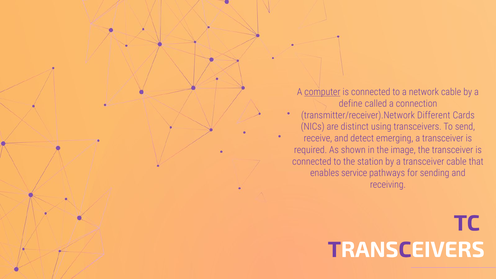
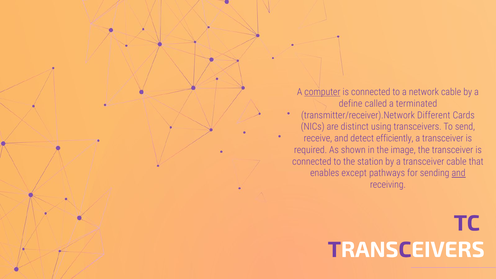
connection: connection -> terminated (417, 104)
emerging: emerging -> efficiently (395, 138)
service: service -> except (354, 173)
and underline: none -> present (459, 173)
